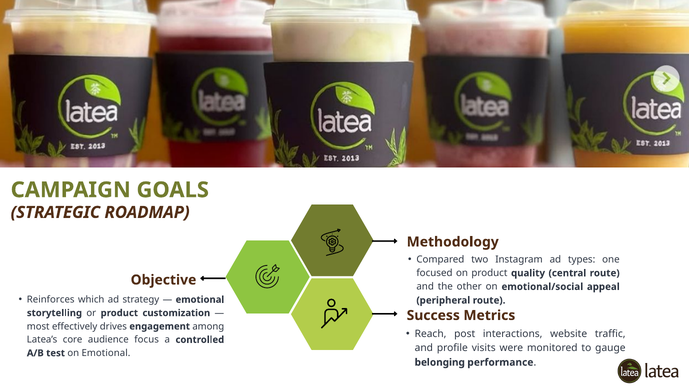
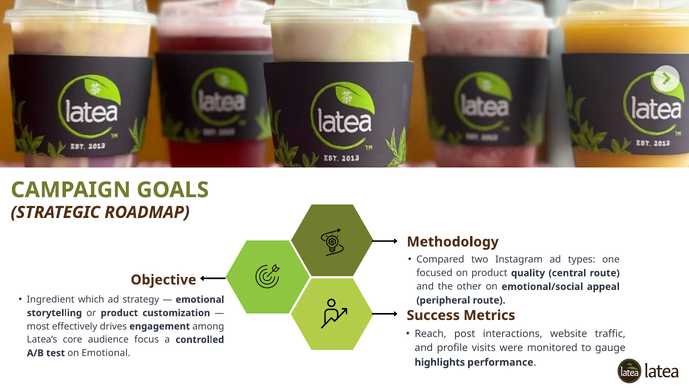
Reinforces: Reinforces -> Ingredient (51, 299)
belonging: belonging -> highlights (440, 362)
